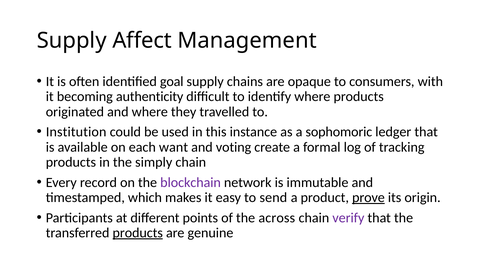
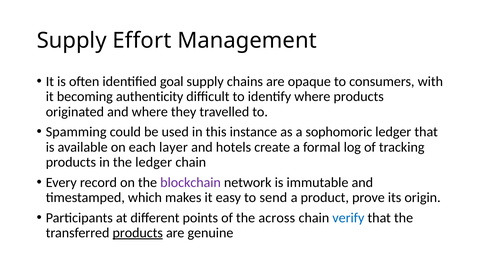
Affect: Affect -> Effort (142, 40)
Institution: Institution -> Spamming (76, 132)
want: want -> layer (173, 147)
voting: voting -> hotels (234, 147)
the simply: simply -> ledger (154, 162)
prove underline: present -> none (368, 198)
verify colour: purple -> blue (348, 218)
